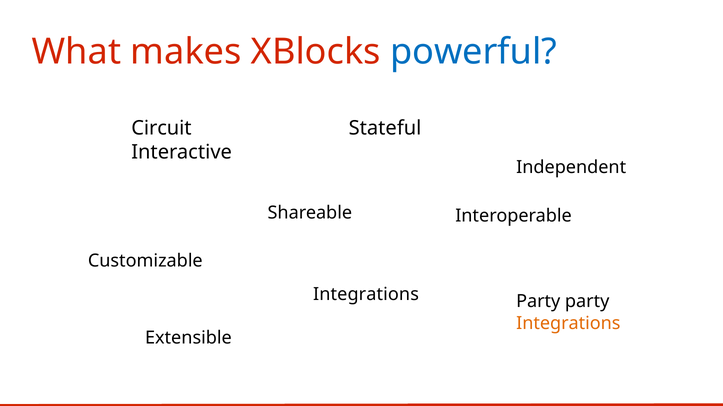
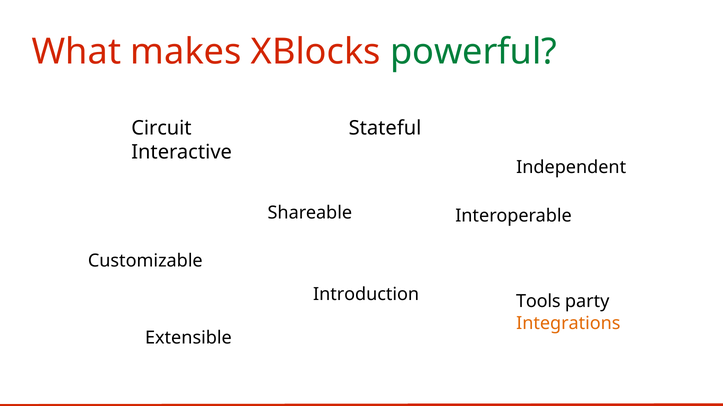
powerful colour: blue -> green (474, 52)
Integrations: Integrations -> Introduction (366, 295)
Party: Party -> Tools (538, 302)
